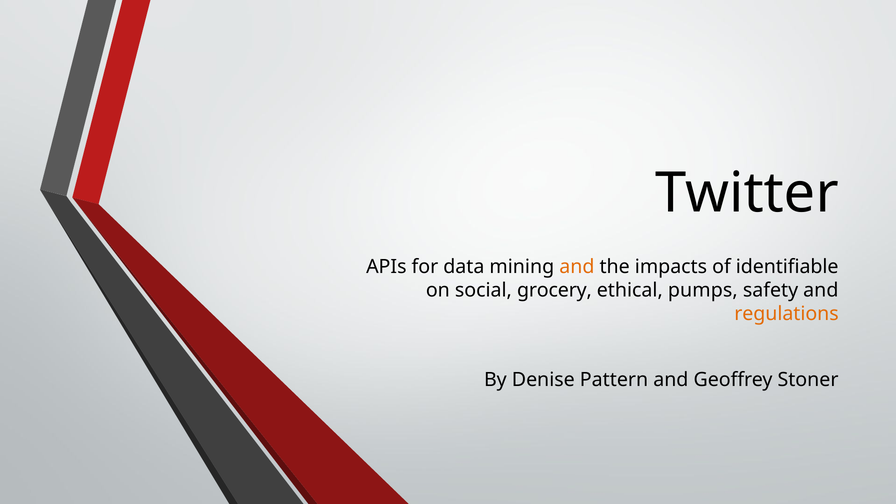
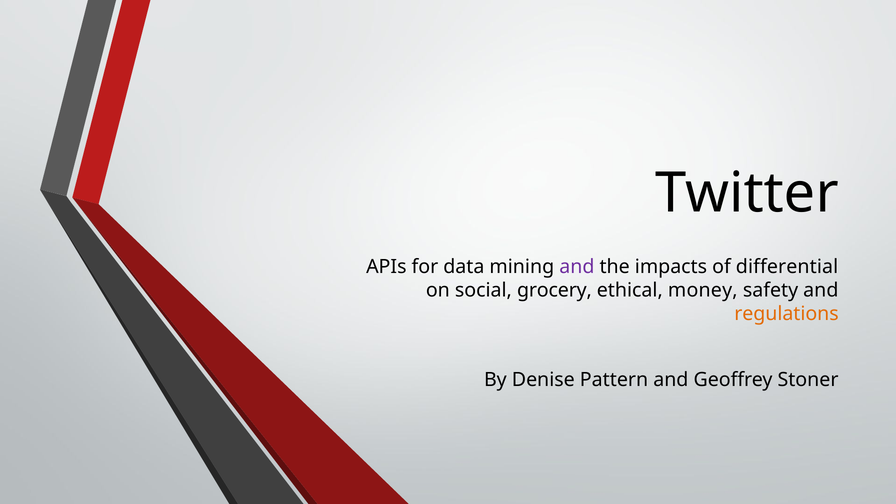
and colour: orange -> purple (577, 267)
identifiable: identifiable -> differential (787, 267)
pumps: pumps -> money (703, 290)
